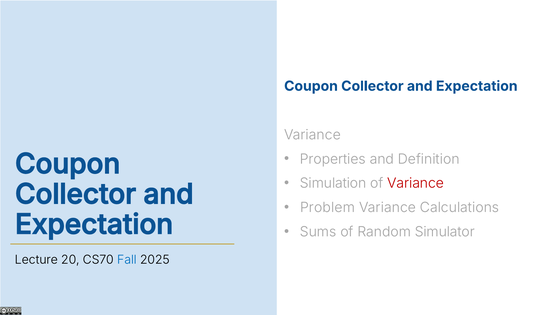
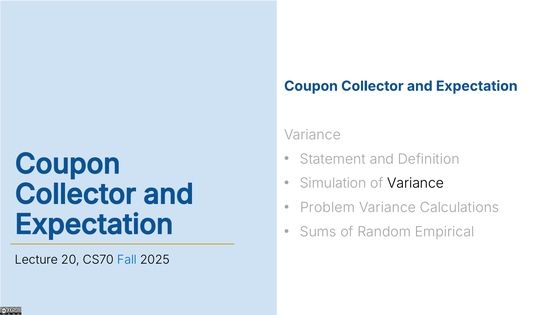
Properties: Properties -> Statement (333, 159)
Variance colour: red -> black (416, 183)
Simulator: Simulator -> Empirical (445, 232)
